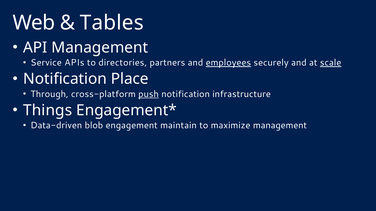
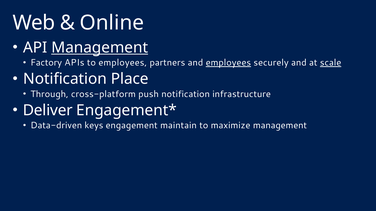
Tables: Tables -> Online (112, 23)
Management underline: none -> present (100, 48)
Service: Service -> Factory (46, 63)
to directories: directories -> employees (123, 63)
push underline: present -> none (149, 94)
Things: Things -> Deliver (48, 111)
blob: blob -> keys (94, 126)
